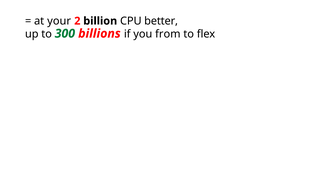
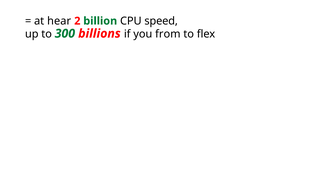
your: your -> hear (59, 21)
billion colour: black -> green (100, 21)
better: better -> speed (161, 21)
